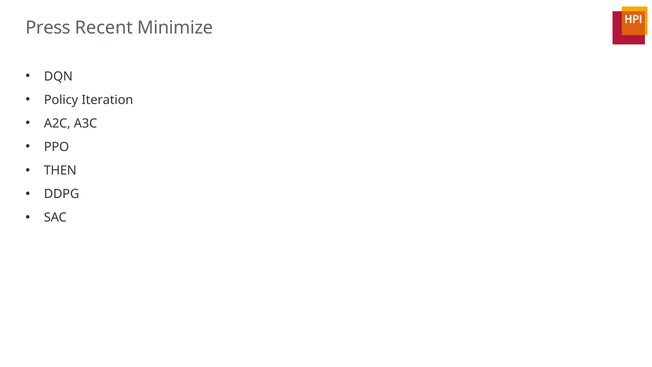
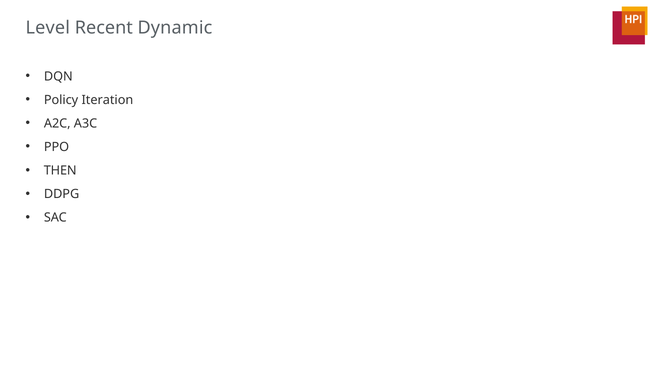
Press: Press -> Level (48, 28)
Minimize: Minimize -> Dynamic (175, 28)
